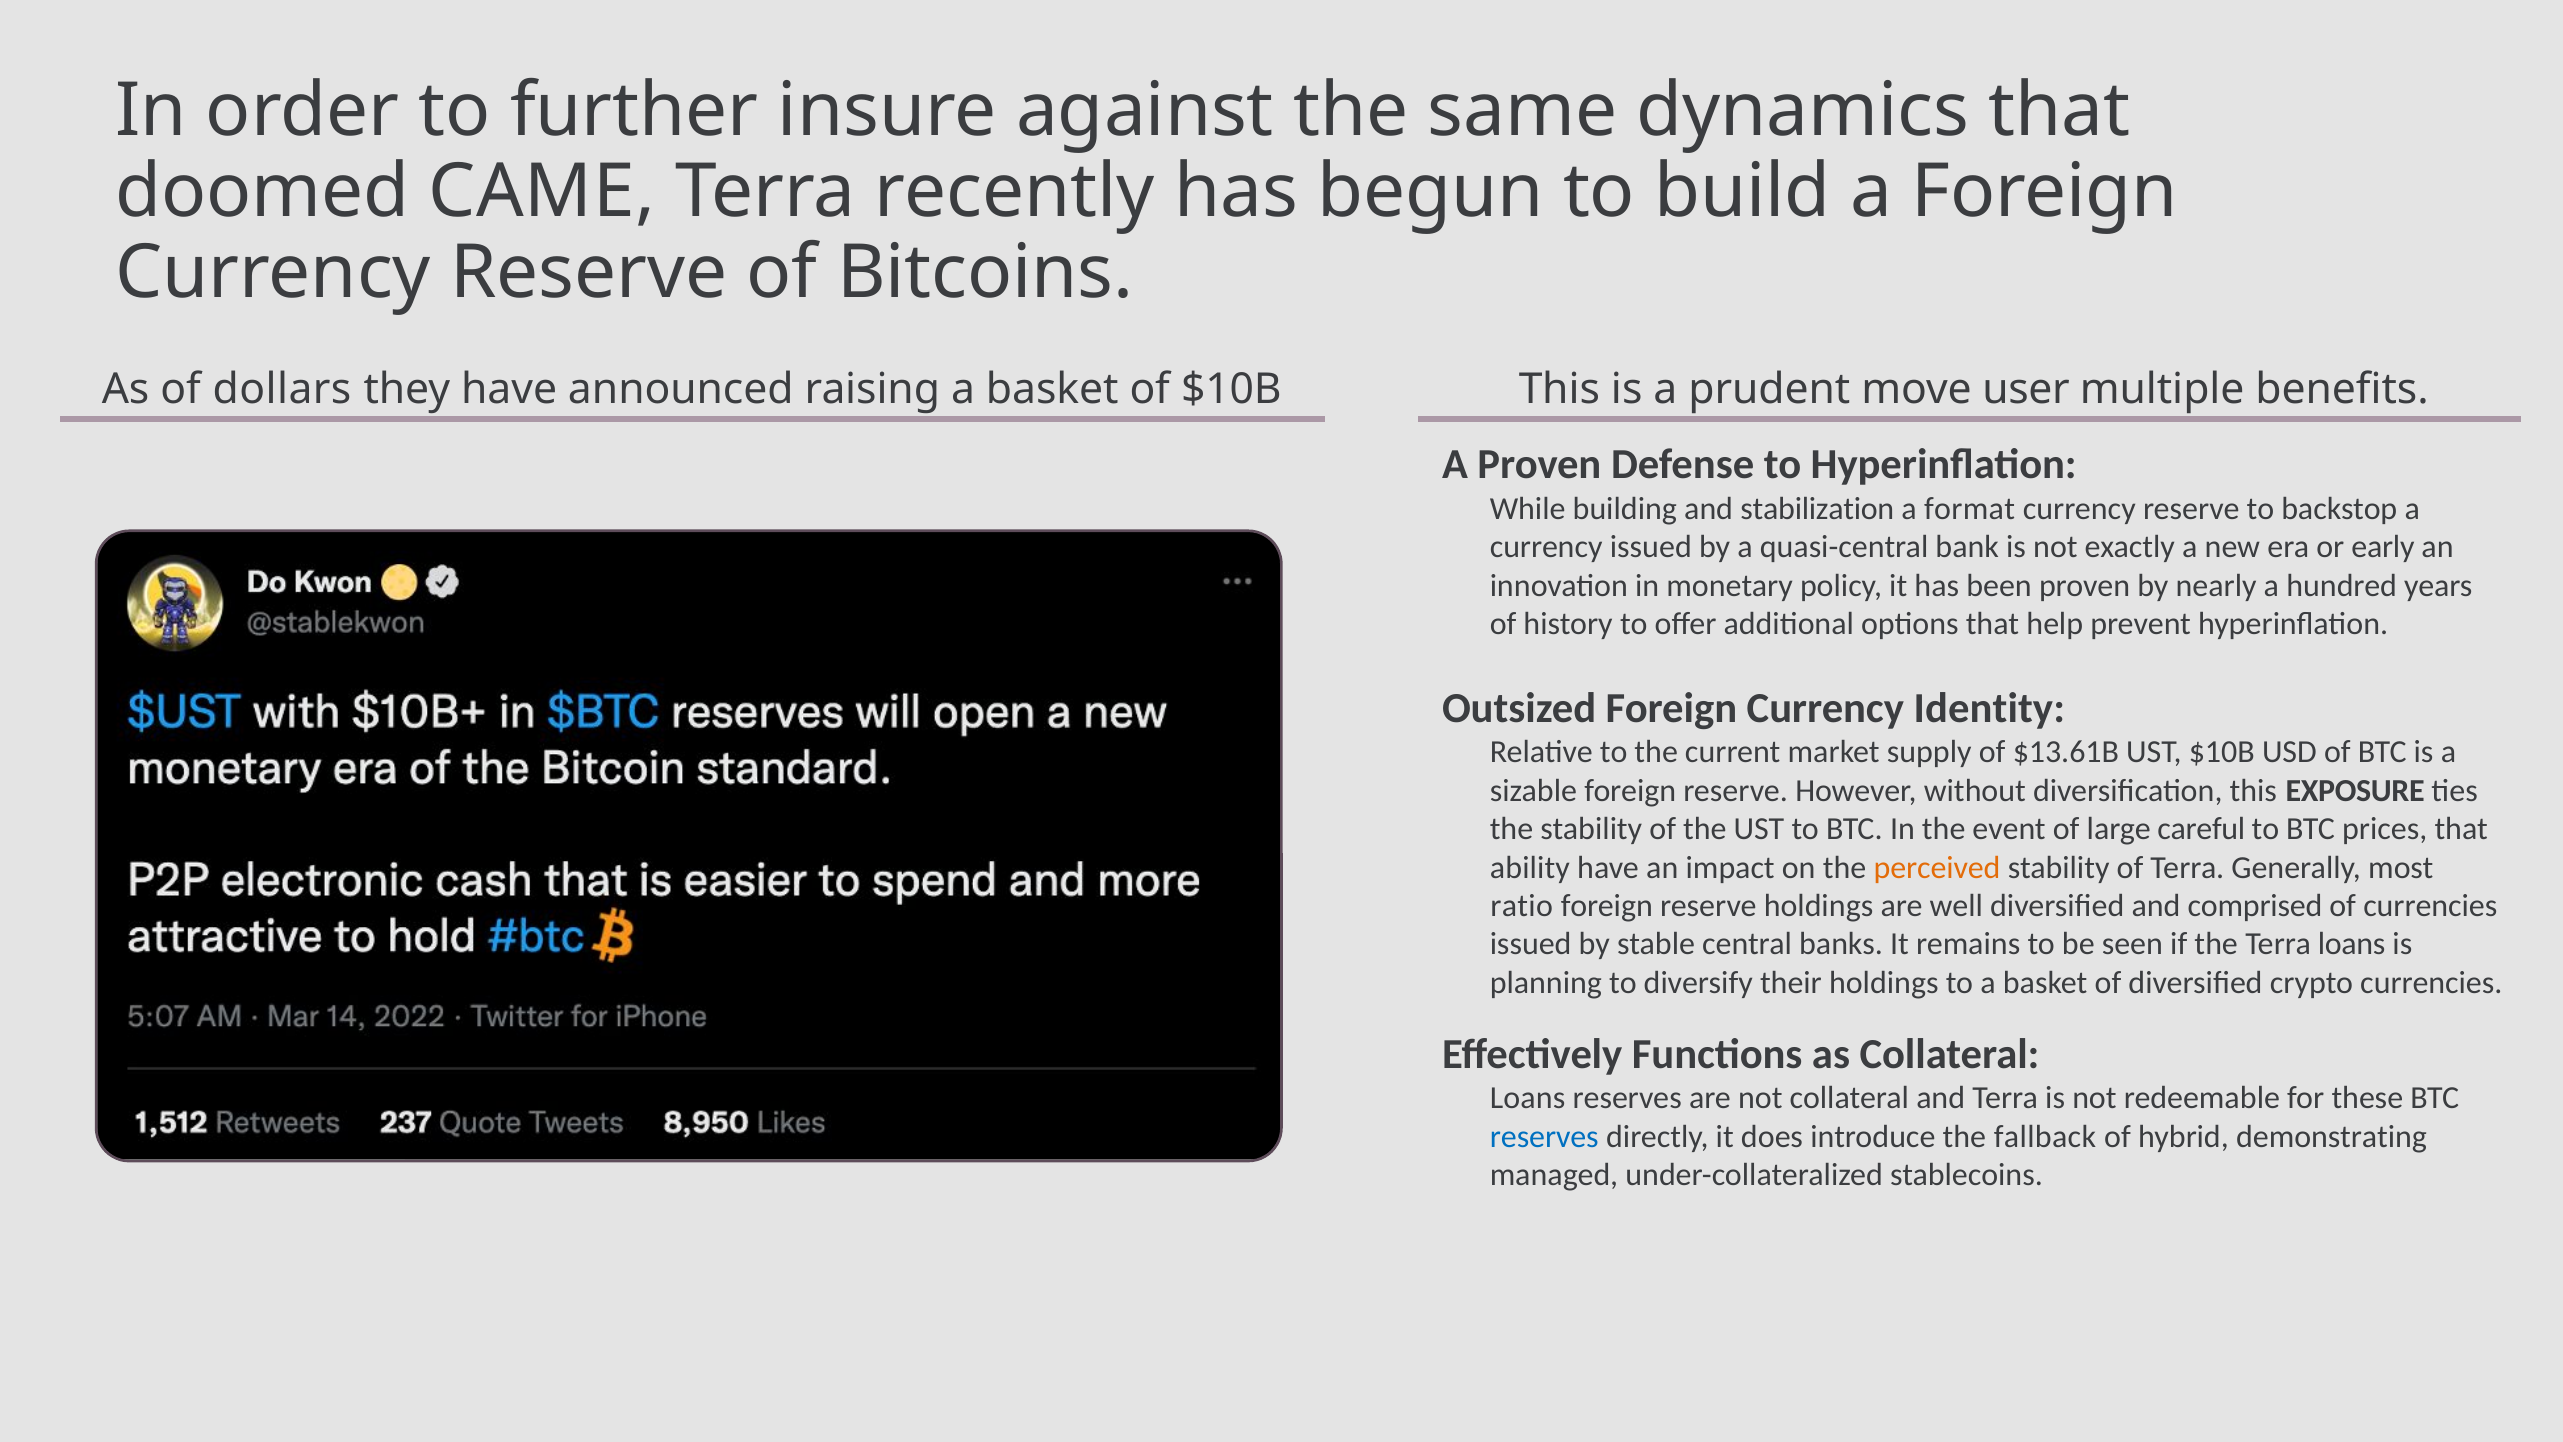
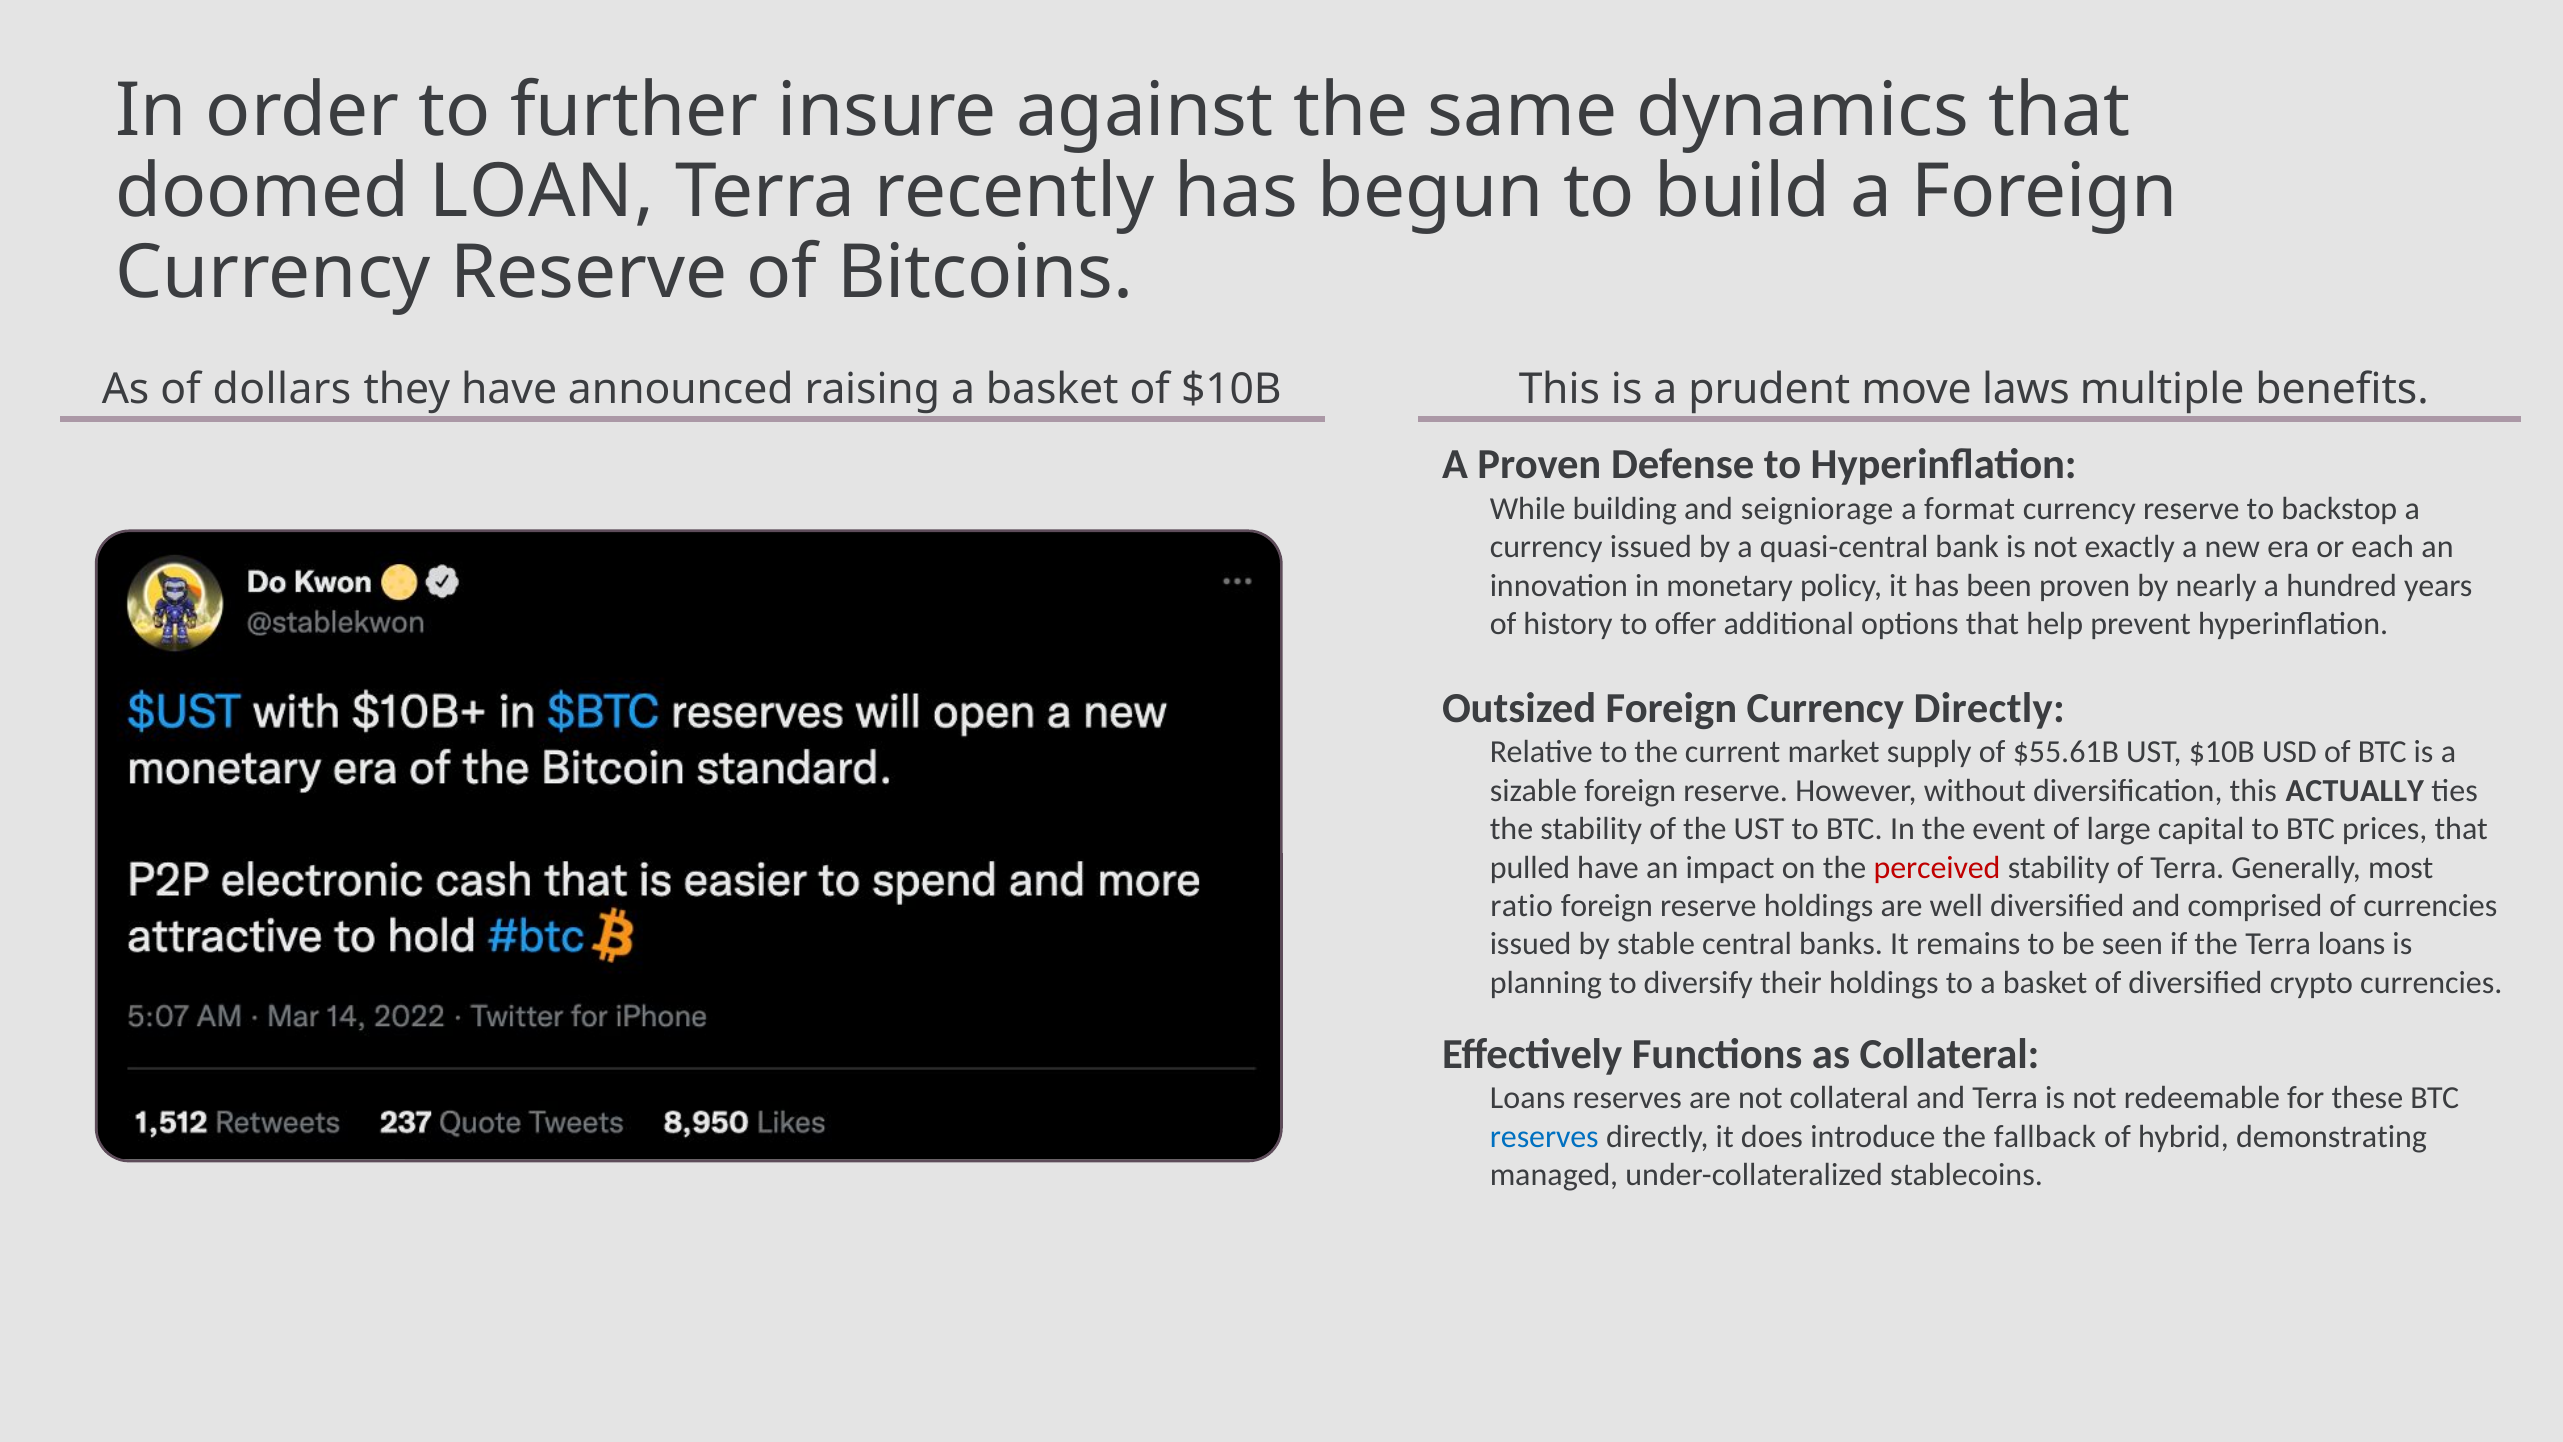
CAME: CAME -> LOAN (542, 192)
user: user -> laws (2026, 389)
stabilization: stabilization -> seigniorage (1817, 509)
early: early -> each (2383, 547)
Currency Identity: Identity -> Directly (1989, 708)
$13.61B: $13.61B -> $55.61B (2066, 752)
EXPOSURE: EXPOSURE -> ACTUALLY (2355, 790)
careful: careful -> capital (2201, 829)
ability: ability -> pulled (1530, 867)
perceived colour: orange -> red (1937, 867)
